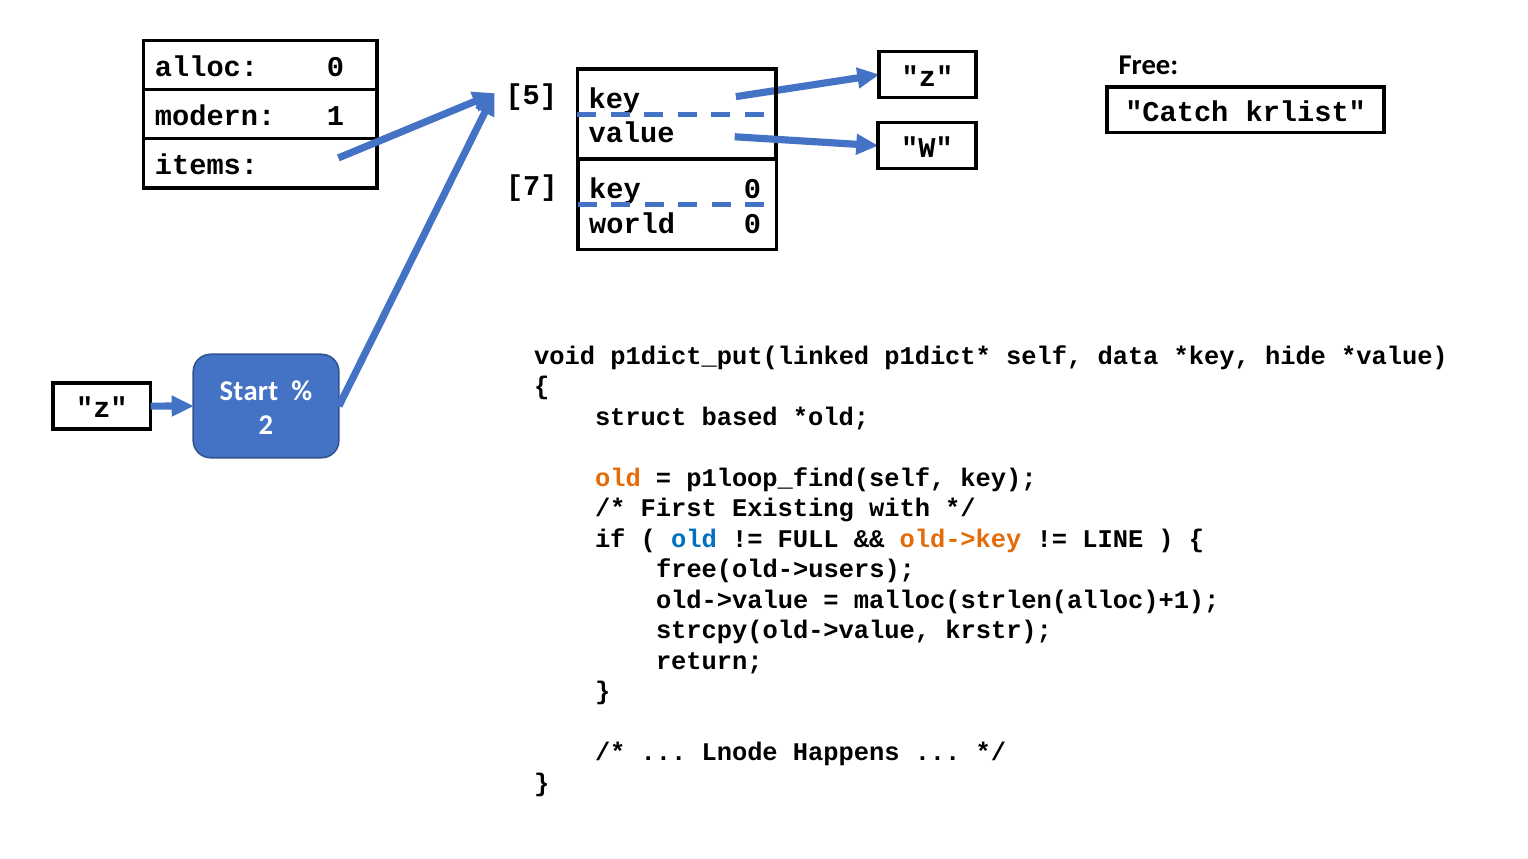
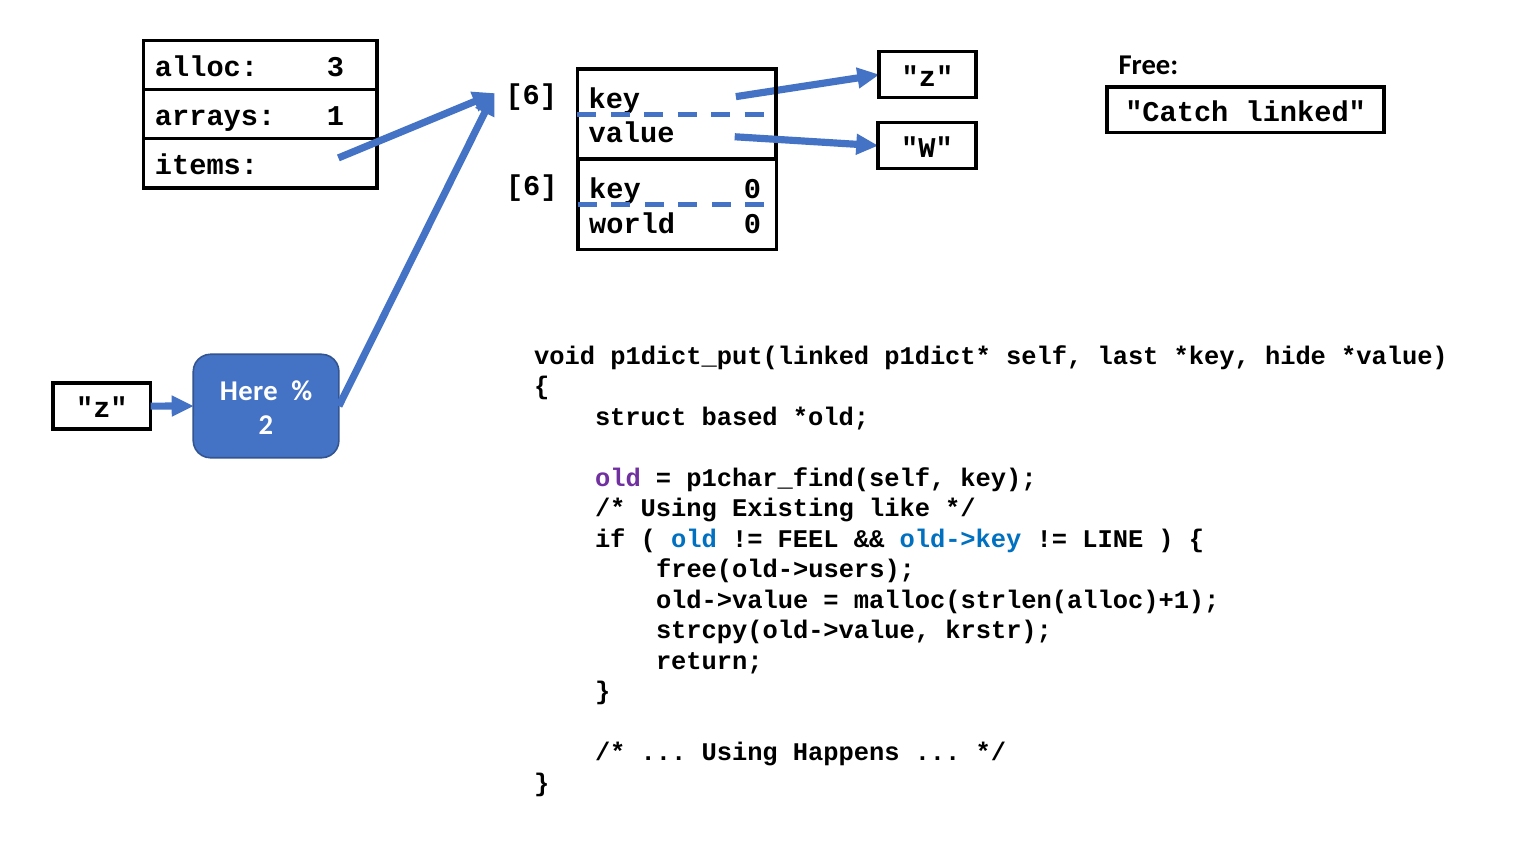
alloc 0: 0 -> 3 (335, 67)
5: 5 -> 6 (531, 95)
krlist: krlist -> linked (1306, 112)
modern: modern -> arrays (215, 116)
7: 7 -> 6 (532, 186)
data: data -> last (1128, 356)
Start: Start -> Here (249, 391)
old colour: orange -> purple (618, 478)
p1loop_find(self: p1loop_find(self -> p1char_find(self (816, 478)
First: First -> Using (679, 509)
with: with -> like (900, 509)
FULL: FULL -> FEEL (808, 539)
old->key colour: orange -> blue (960, 539)
Lnode: Lnode -> Using (740, 753)
